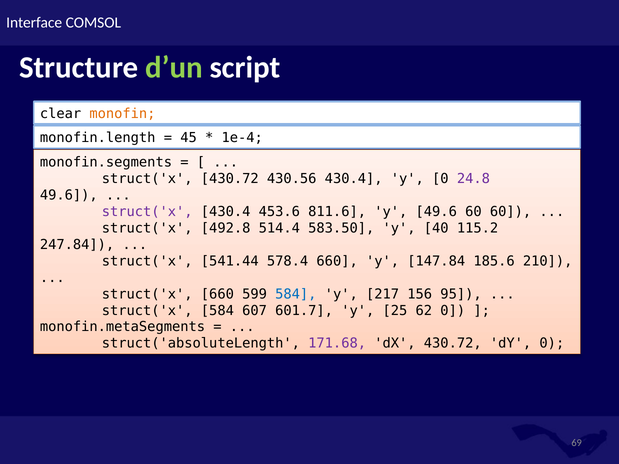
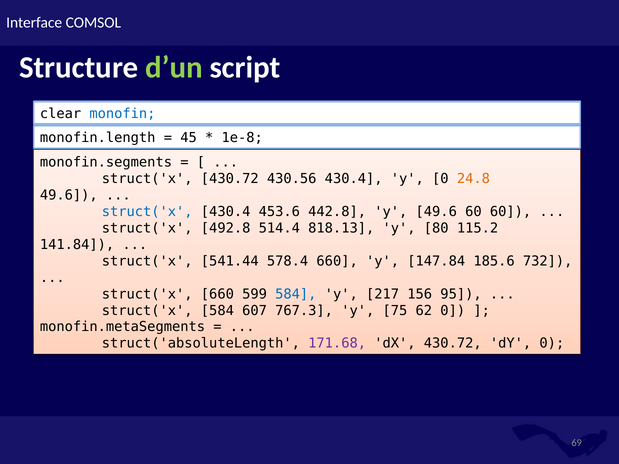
monofin colour: orange -> blue (122, 114)
1e-4: 1e-4 -> 1e-8 (242, 138)
24.8 colour: purple -> orange (473, 179)
struct('x colour: purple -> blue (147, 212)
811.6: 811.6 -> 442.8 (337, 212)
583.50: 583.50 -> 818.13 (341, 228)
40: 40 -> 80 (436, 228)
247.84: 247.84 -> 141.84 (77, 245)
210: 210 -> 732 (548, 261)
601.7: 601.7 -> 767.3 (304, 311)
25: 25 -> 75 (395, 311)
